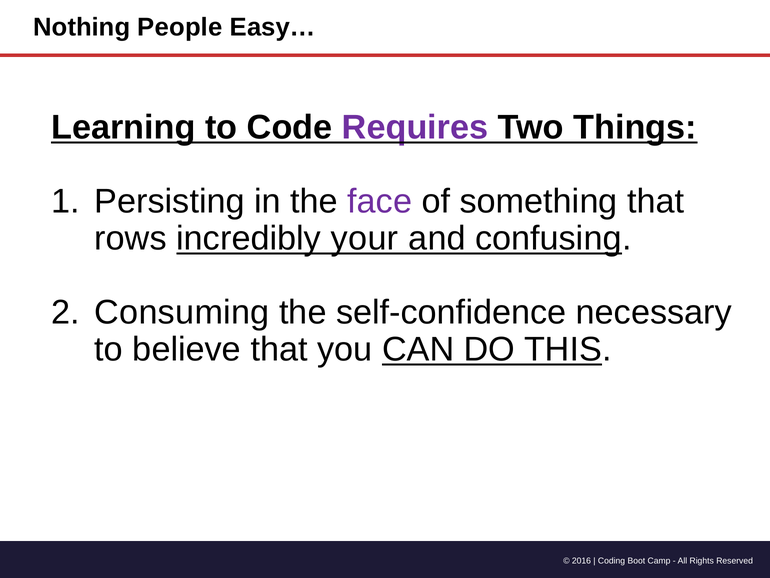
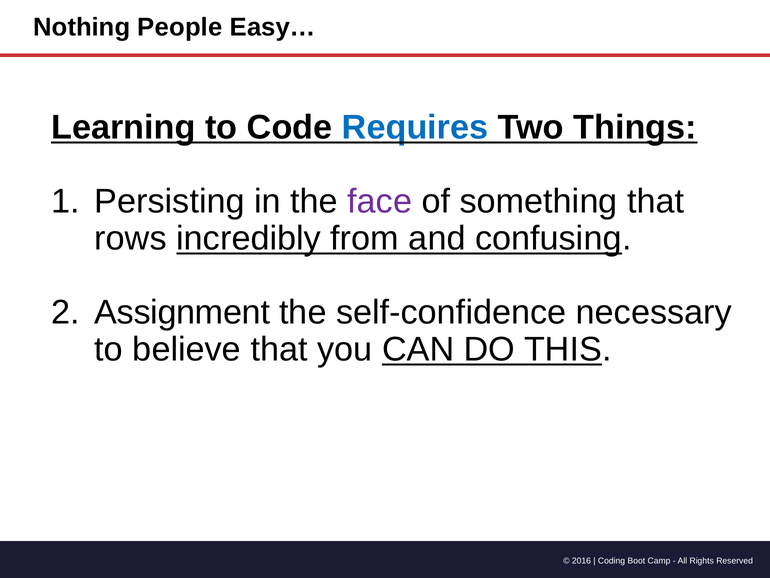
Requires colour: purple -> blue (415, 127)
your: your -> from (365, 238)
Consuming: Consuming -> Assignment (182, 312)
